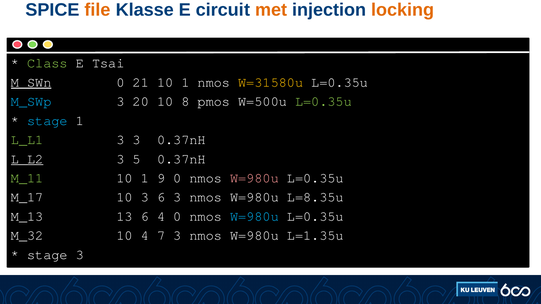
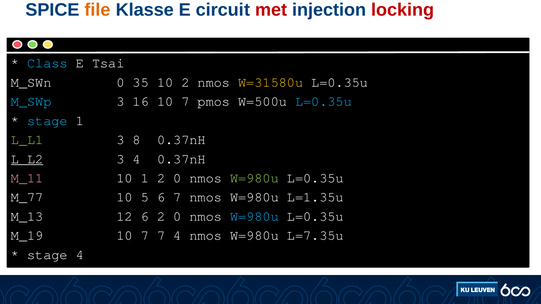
met colour: orange -> red (271, 10)
locking colour: orange -> red (403, 10)
Class colour: light green -> light blue (47, 63)
M_SWn underline: present -> none (31, 82)
21: 21 -> 35 (141, 82)
1: 1 -> 2 (185, 82)
20: 20 -> 16 (141, 102)
8: 8 -> 7 (185, 102)
L=0.35u colour: light green -> light blue (323, 102)
3 3: 3 -> 8 (137, 140)
3 5: 5 -> 4 (137, 159)
M_11 colour: light green -> pink (27, 178)
1 9: 9 -> 2 (161, 178)
W=980u colour: pink -> light green (254, 178)
M_17: M_17 -> M_77 (27, 197)
10 3: 3 -> 5 (145, 197)
6 3: 3 -> 7 (177, 197)
L=8.35u: L=8.35u -> L=1.35u (315, 197)
13: 13 -> 12 (125, 217)
6 4: 4 -> 2 (161, 217)
M_32: M_32 -> M_19 (27, 236)
4: 4 -> 7 (145, 236)
7 3: 3 -> 4 (177, 236)
L=1.35u: L=1.35u -> L=7.35u (315, 236)
stage 3: 3 -> 4 (80, 255)
